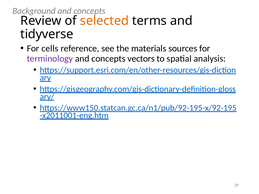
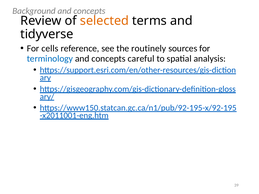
materials: materials -> routinely (149, 49)
terminology colour: purple -> blue (50, 59)
vectors: vectors -> careful (141, 59)
